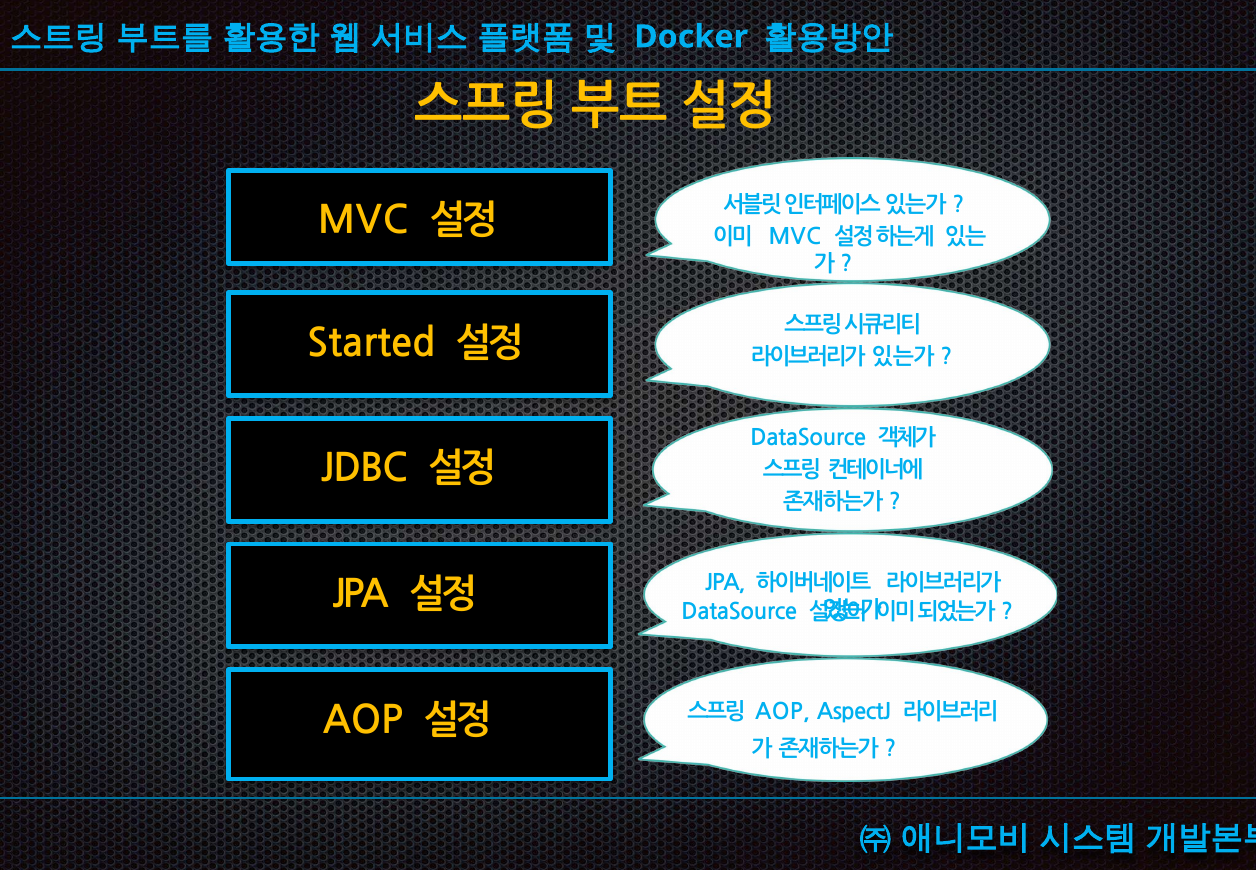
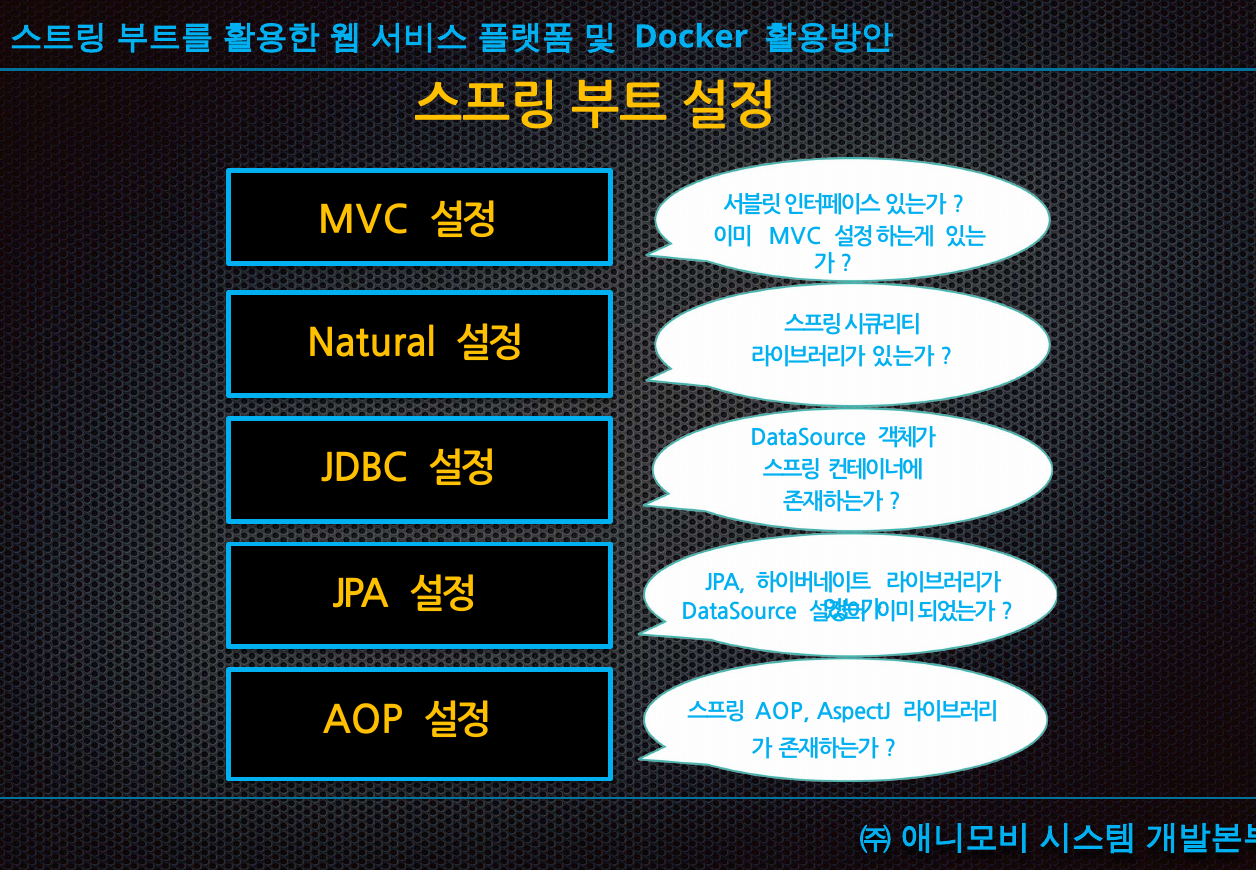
Started: Started -> Natural (371, 343)
